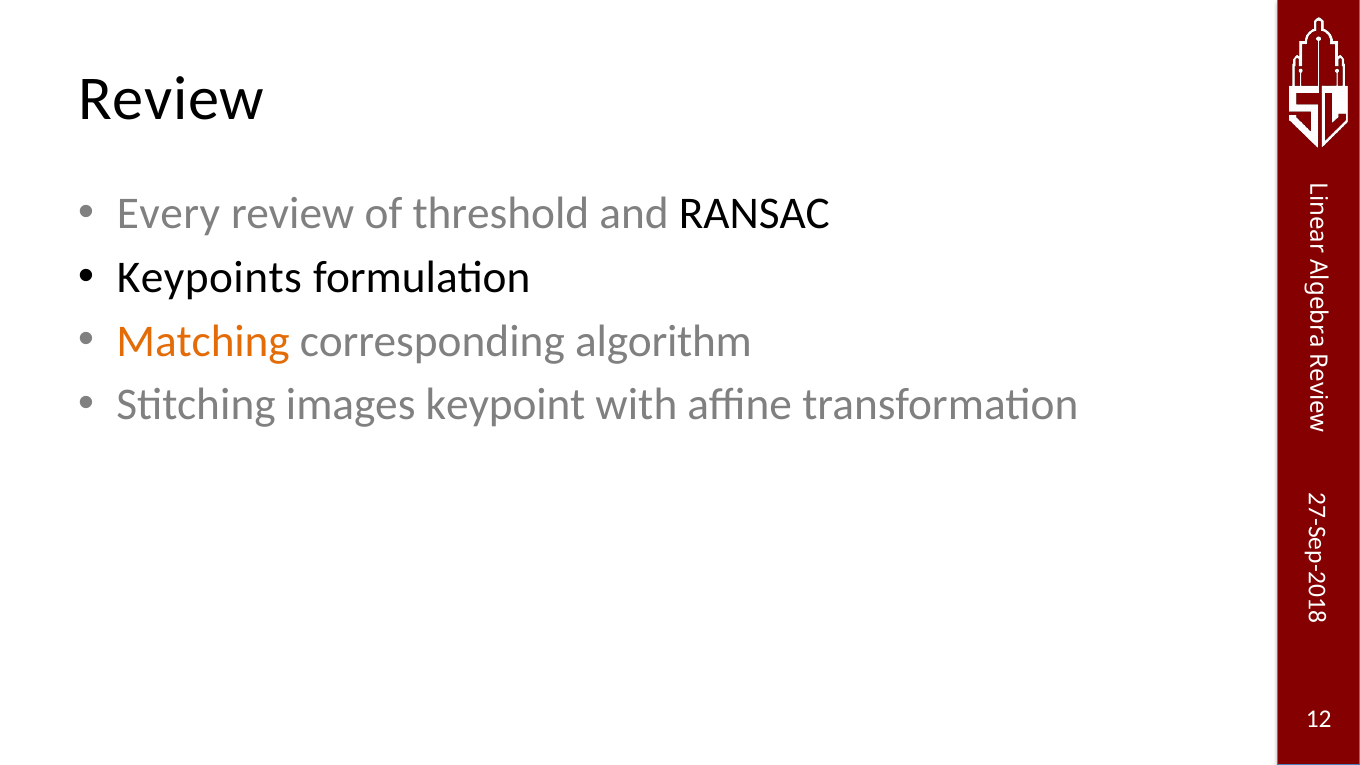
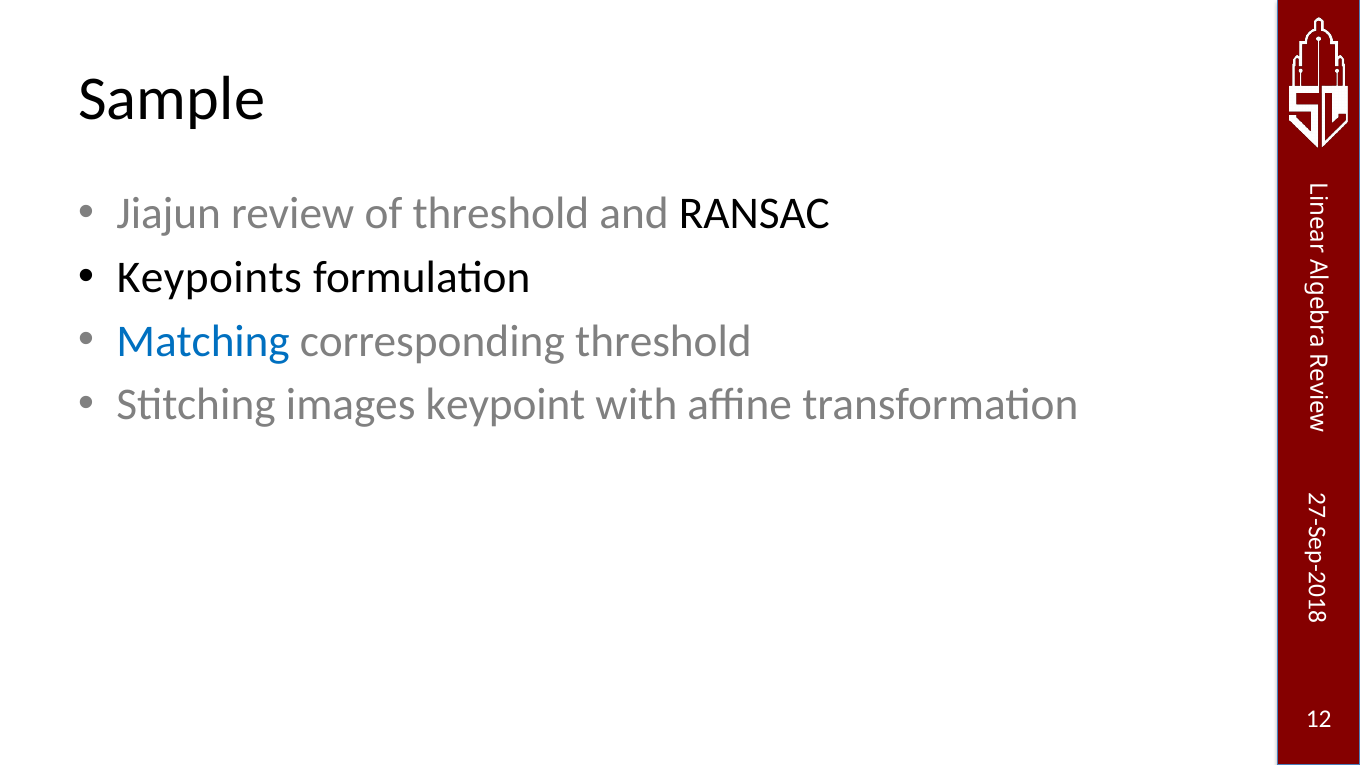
Review: Review -> Sample (172, 99)
Every: Every -> Jiajun (169, 214)
Matching colour: orange -> blue (203, 341)
corresponding algorithm: algorithm -> threshold (663, 341)
